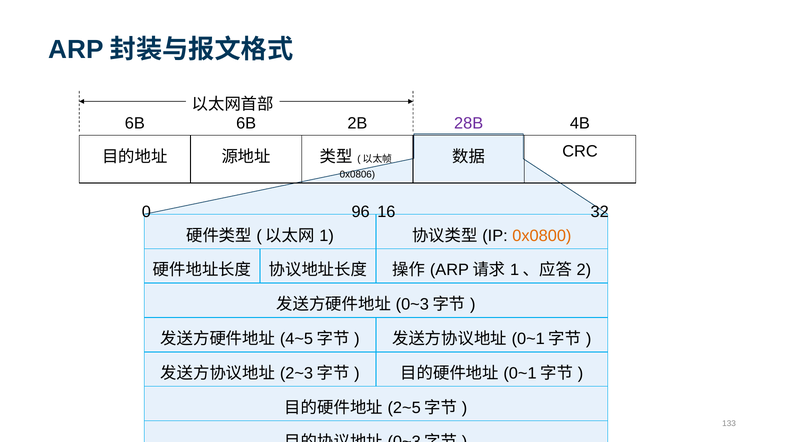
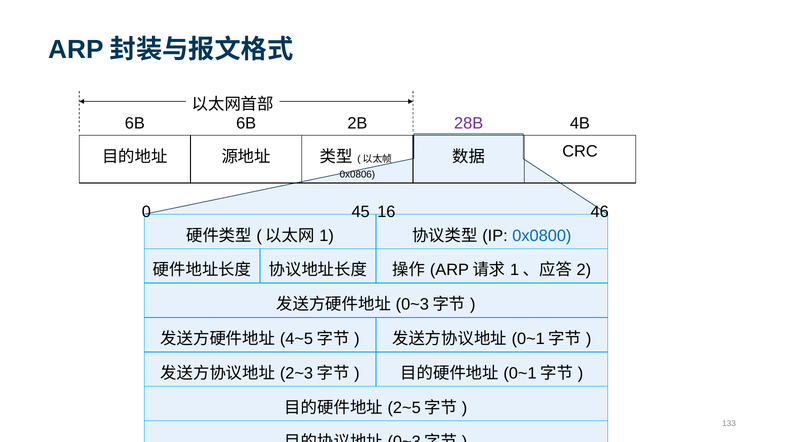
96: 96 -> 45 (361, 212)
32: 32 -> 46 (600, 212)
0x0800 colour: orange -> blue (542, 235)
